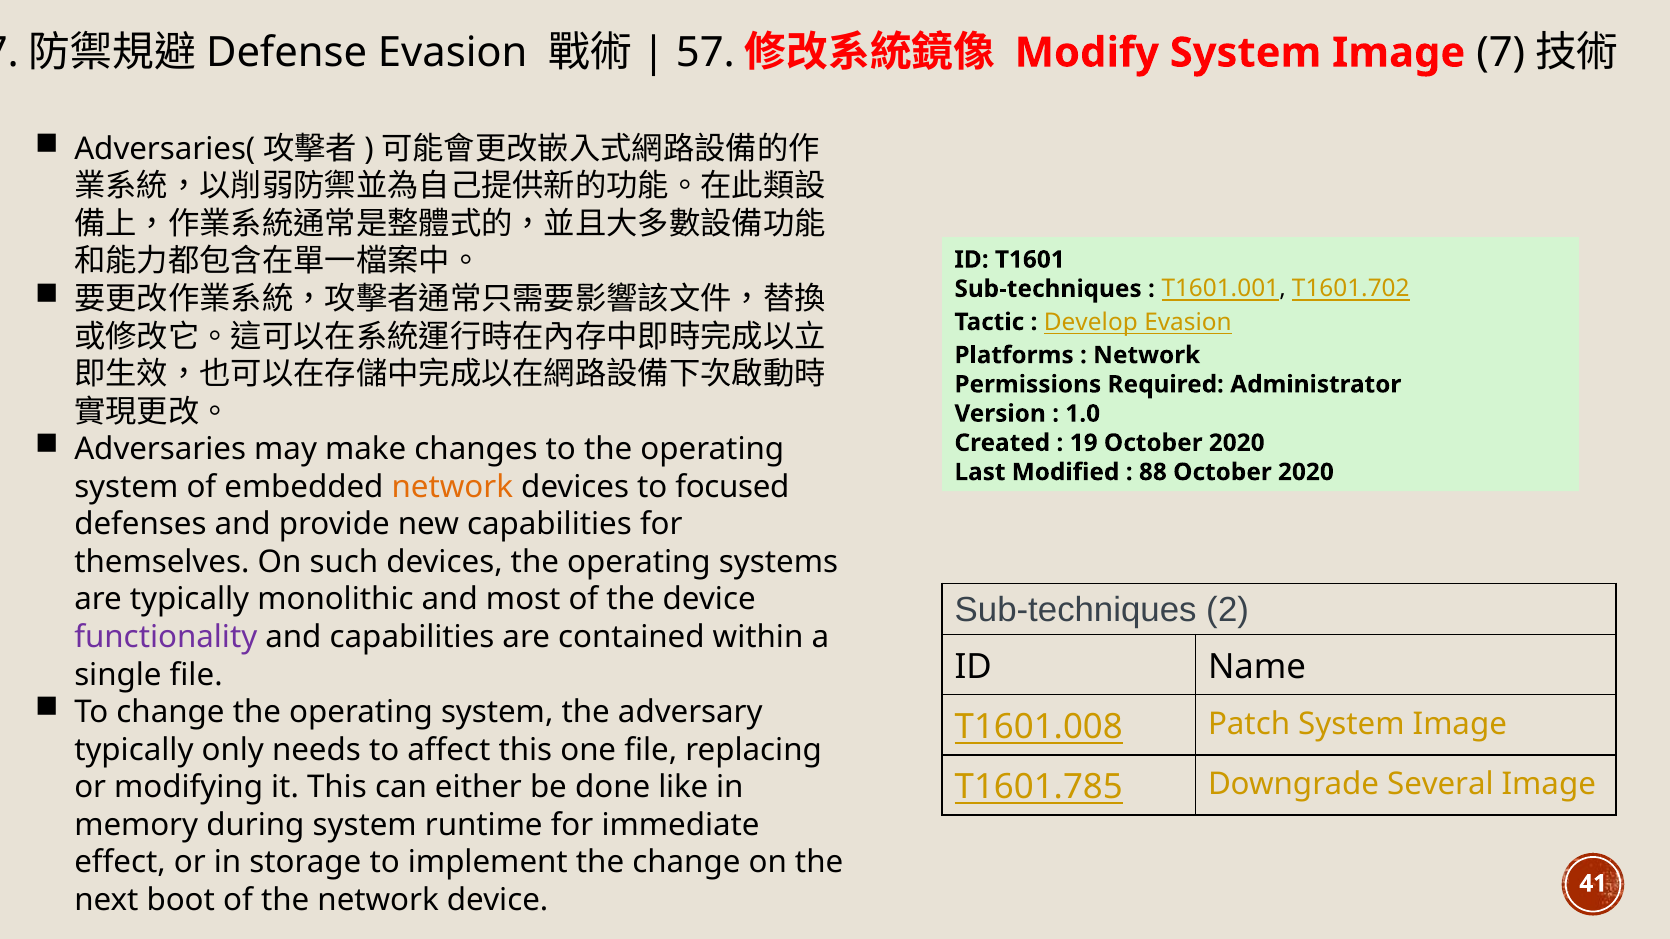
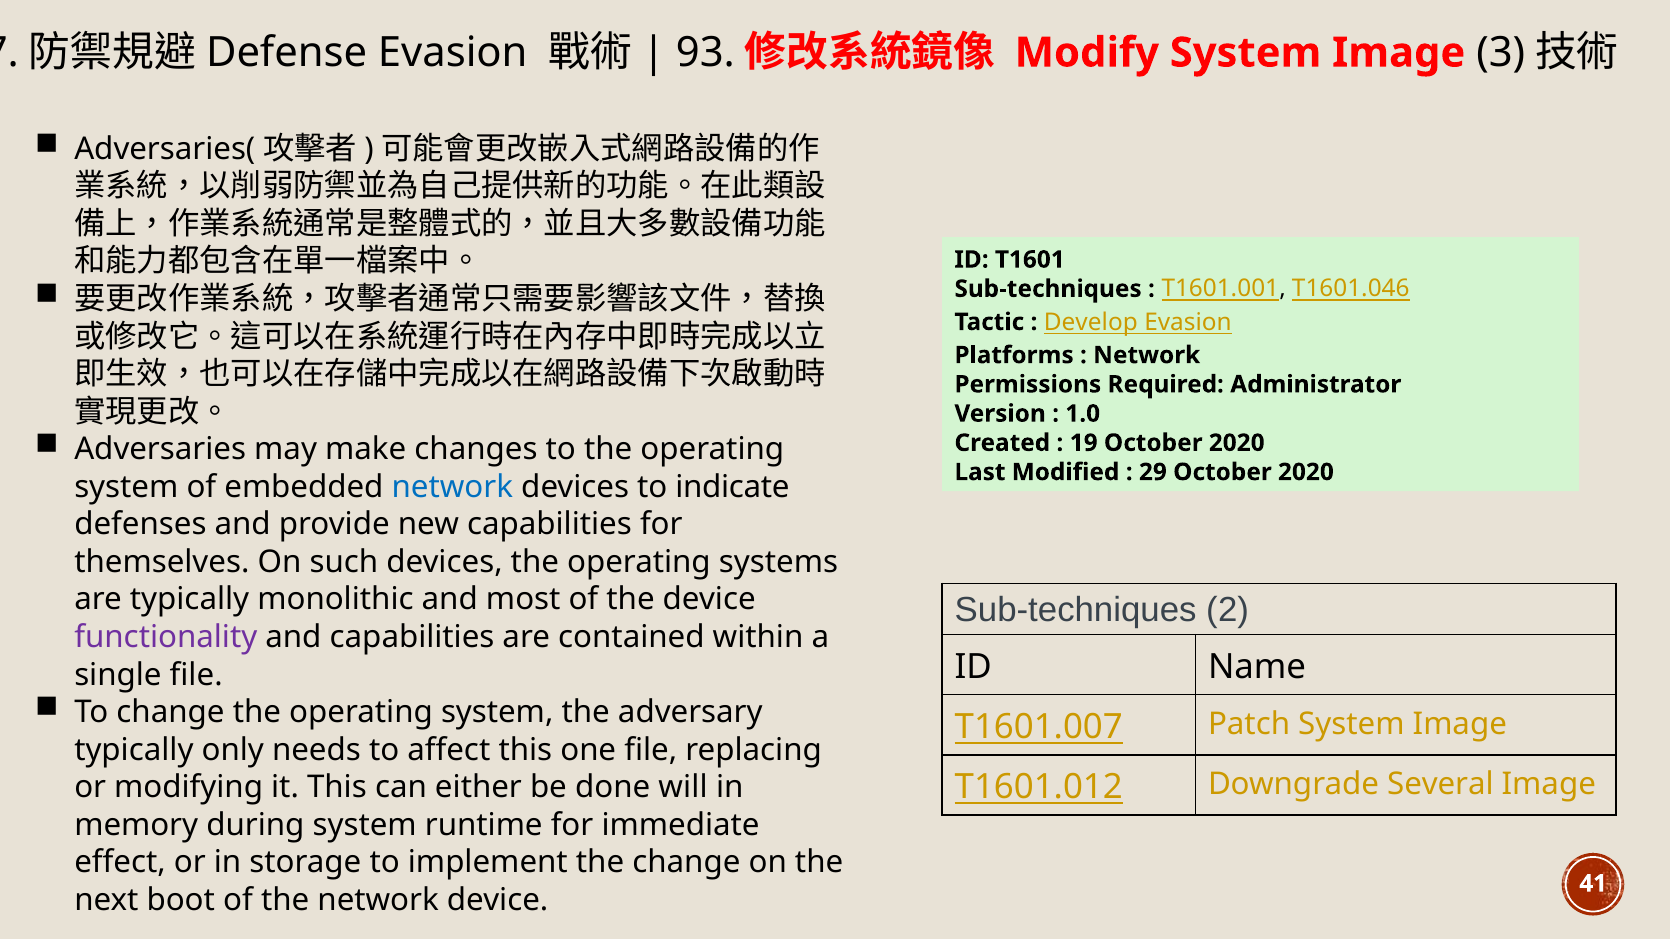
57: 57 -> 93 (705, 53)
System Image 7: 7 -> 3 (1501, 53)
T1601.702: T1601.702 -> T1601.046 (1351, 289)
88: 88 -> 29 (1153, 472)
network colour: orange -> blue (452, 487)
focused: focused -> indicate (732, 487)
T1601.008: T1601.008 -> T1601.007 (1039, 727)
T1601.785: T1601.785 -> T1601.012 (1039, 787)
like: like -> will (683, 788)
